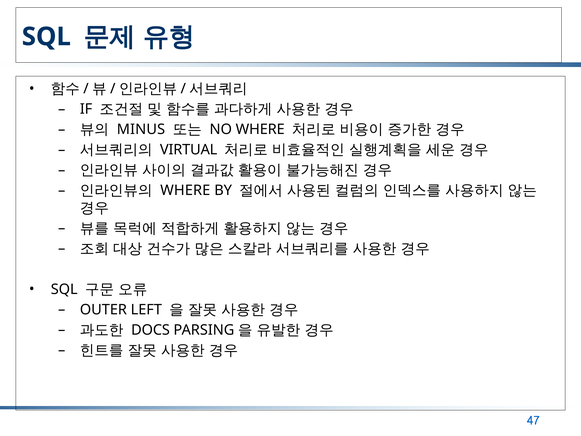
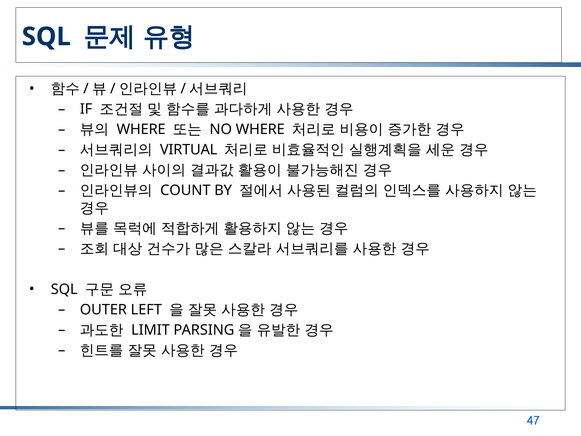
MINUS: MINUS -> WHERE (141, 129)
WHERE: WHERE -> COUNT (185, 190)
DOCS: DOCS -> LIMIT (150, 330)
